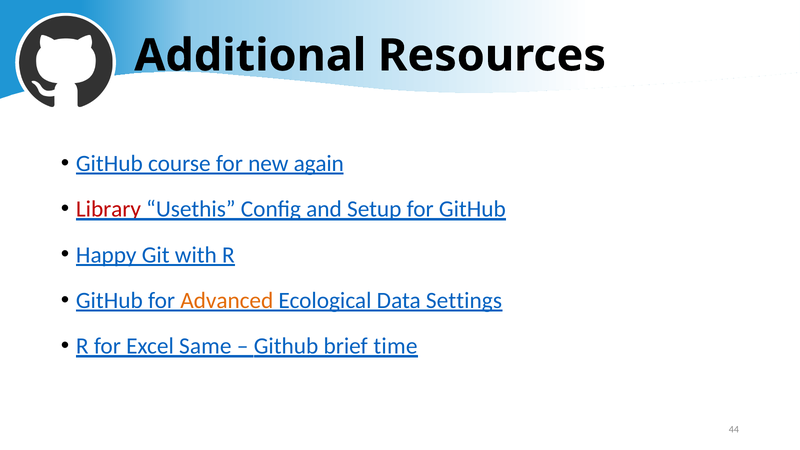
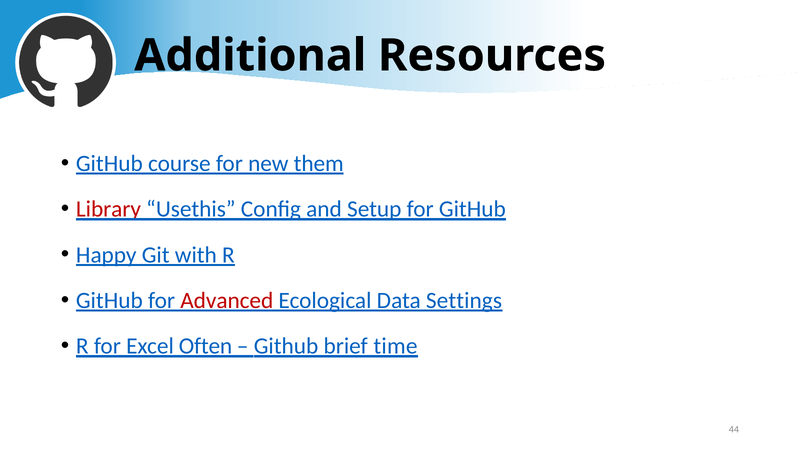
again: again -> them (319, 164)
Advanced colour: orange -> red (227, 301)
Same: Same -> Often (206, 346)
